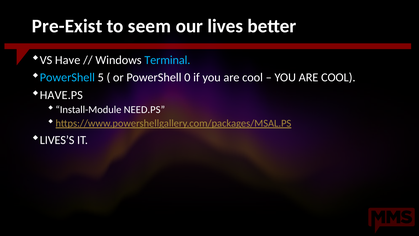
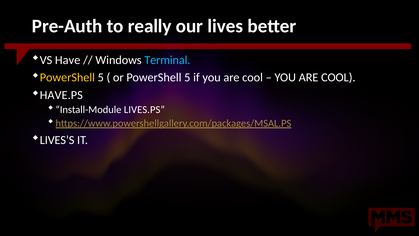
Pre-Exist: Pre-Exist -> Pre-Auth (67, 26)
seem: seem -> really (150, 26)
PowerShell colour: light blue -> yellow (67, 77)
or PowerShell 0: 0 -> 5 (187, 77)
NEED.PS: NEED.PS -> LIVES.PS (144, 109)
